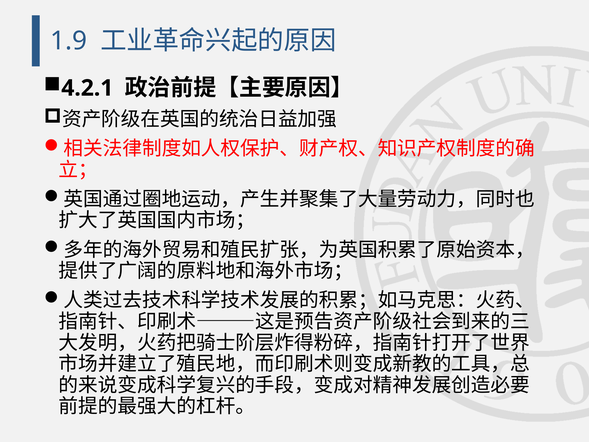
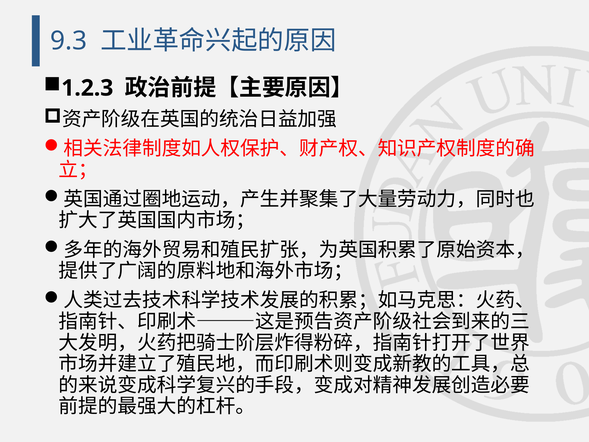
1.9: 1.9 -> 9.3 (69, 41)
4.2.1: 4.2.1 -> 1.2.3 (87, 88)
